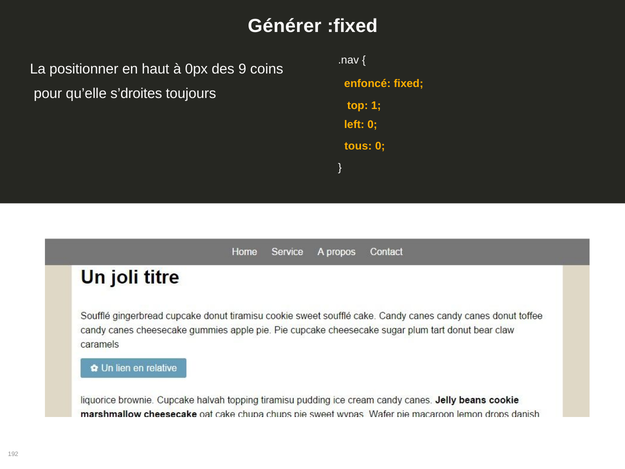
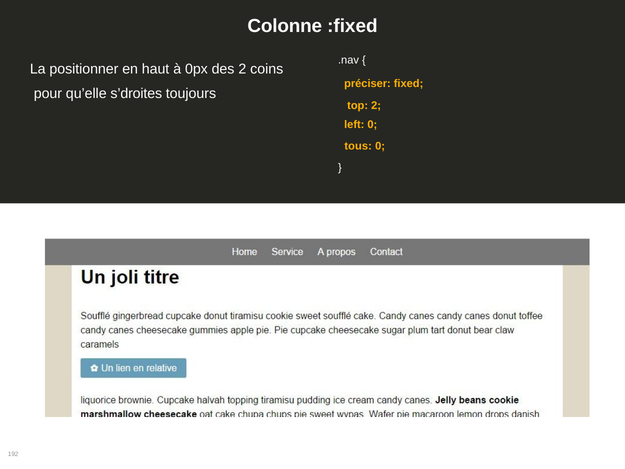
Générer: Générer -> Colonne (285, 26)
des 9: 9 -> 2 (242, 69)
enfoncé: enfoncé -> préciser (368, 84)
top 1: 1 -> 2 (376, 106)
